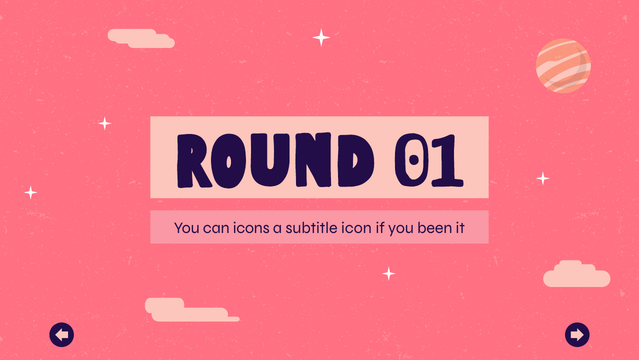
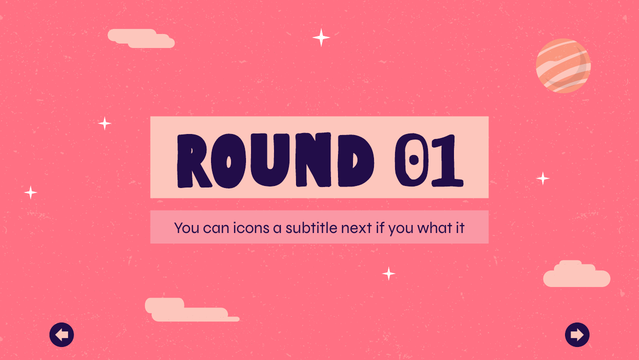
icon: icon -> next (357, 228)
been: been -> what (435, 228)
